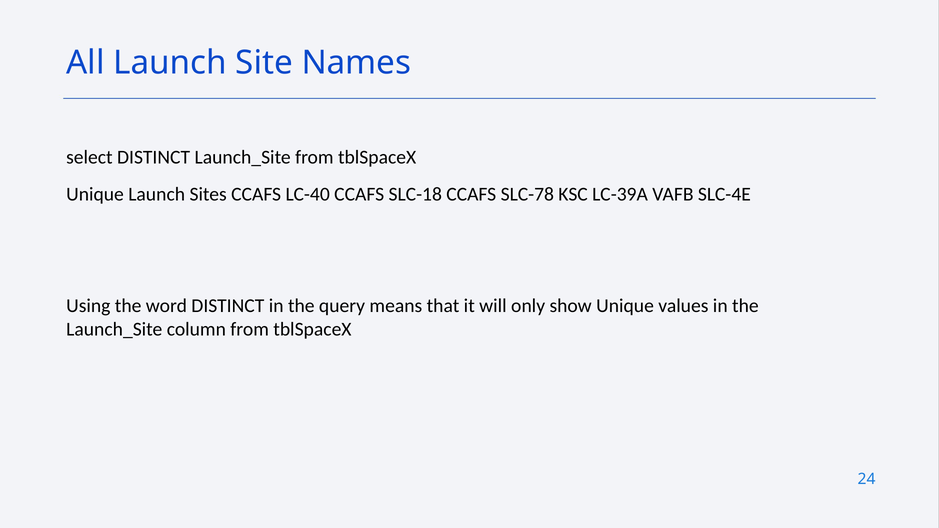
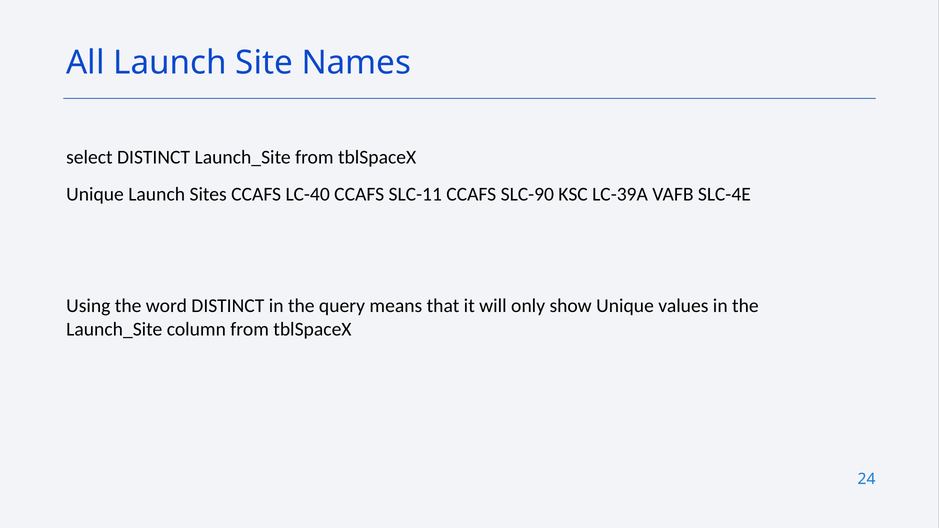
SLC-18: SLC-18 -> SLC-11 (415, 194)
SLC-78: SLC-78 -> SLC-90 (527, 194)
